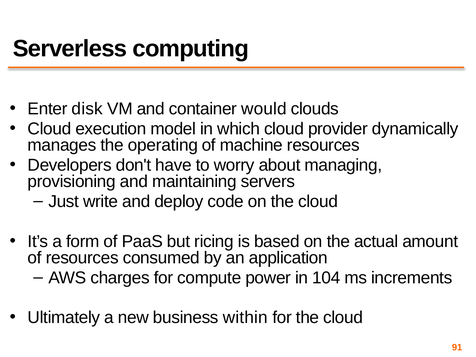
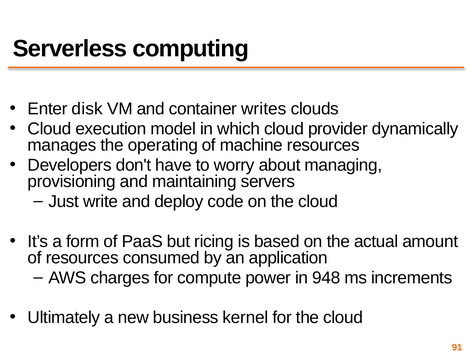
would: would -> writes (264, 109)
104: 104 -> 948 (326, 278)
within: within -> kernel (245, 318)
